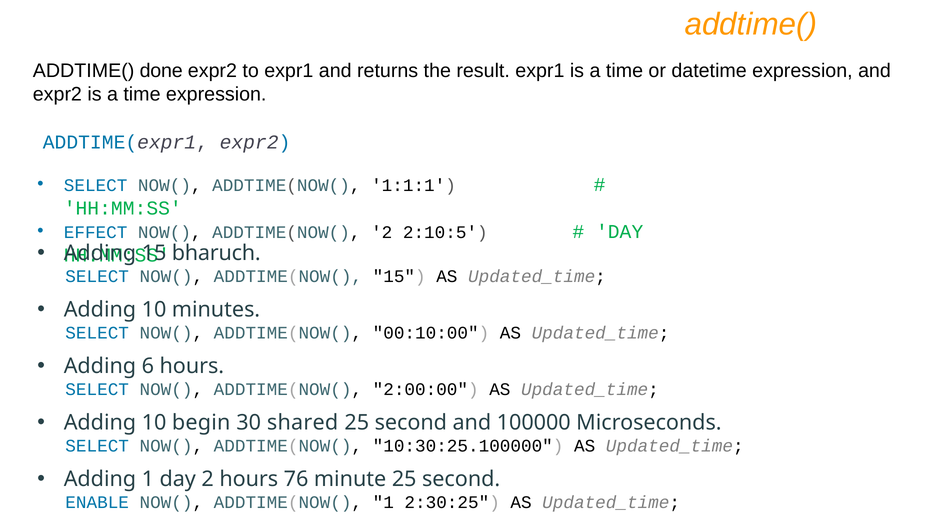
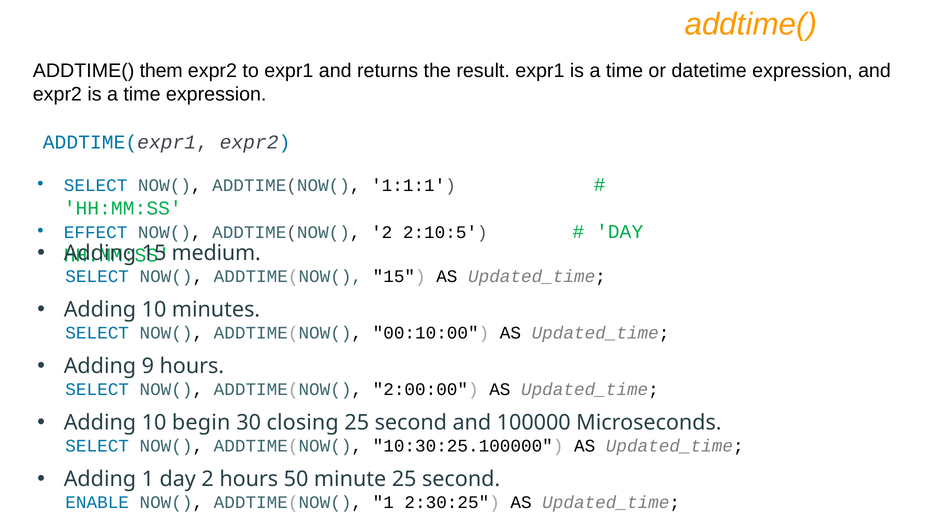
done: done -> them (161, 71)
bharuch: bharuch -> medium (216, 253)
6: 6 -> 9 (148, 366)
shared: shared -> closing (303, 423)
76: 76 -> 50 (296, 479)
